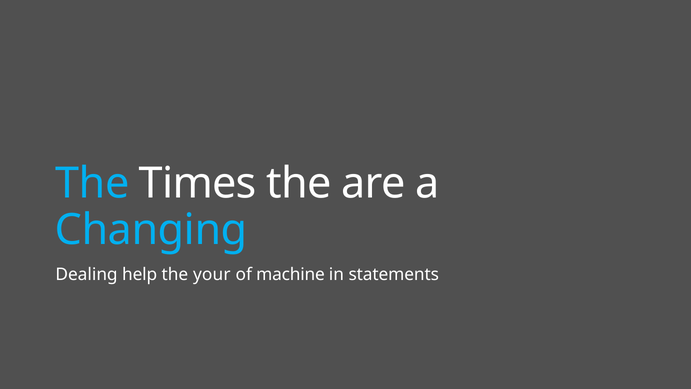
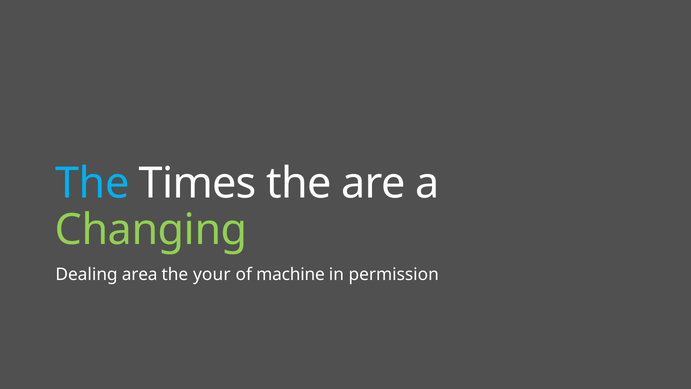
Changing colour: light blue -> light green (151, 230)
help: help -> area (140, 275)
statements: statements -> permission (394, 275)
